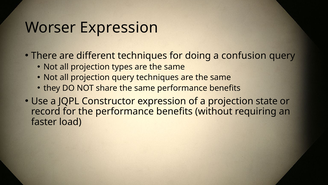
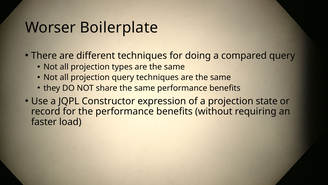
Worser Expression: Expression -> Boilerplate (119, 28)
confusion: confusion -> compared (244, 55)
